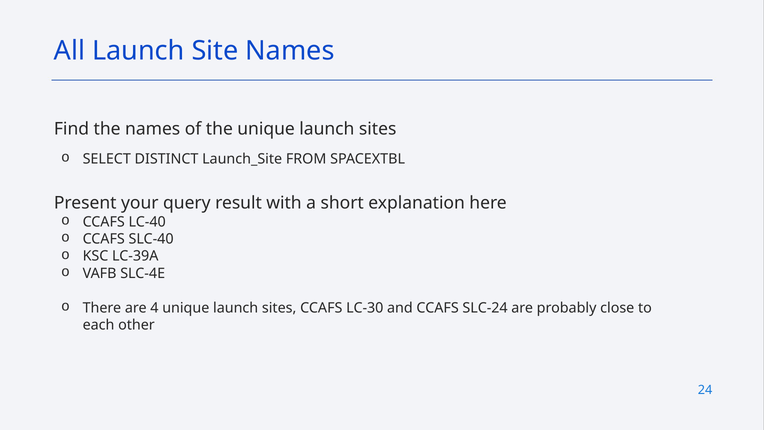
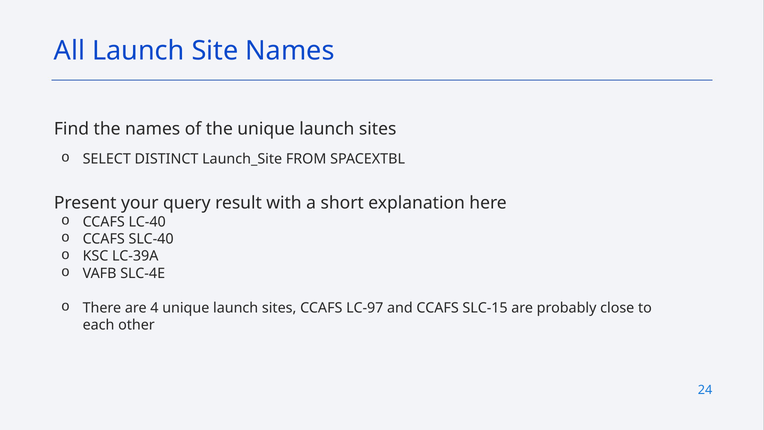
LC-30: LC-30 -> LC-97 (365, 308)
SLC-24: SLC-24 -> SLC-15 (485, 308)
